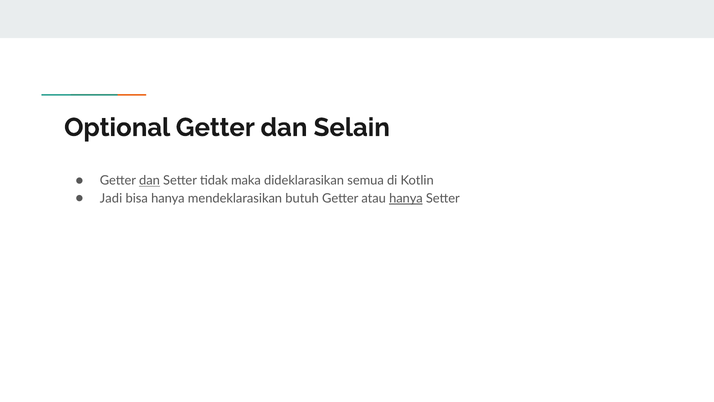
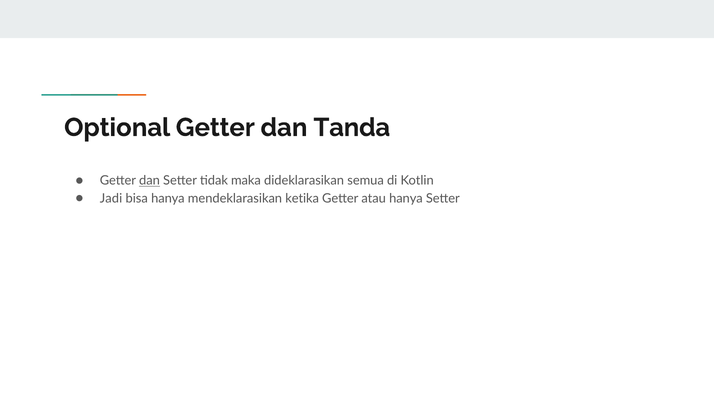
Selain: Selain -> Tanda (352, 127)
butuh: butuh -> ketika (302, 198)
hanya underline: present -> none (406, 198)
